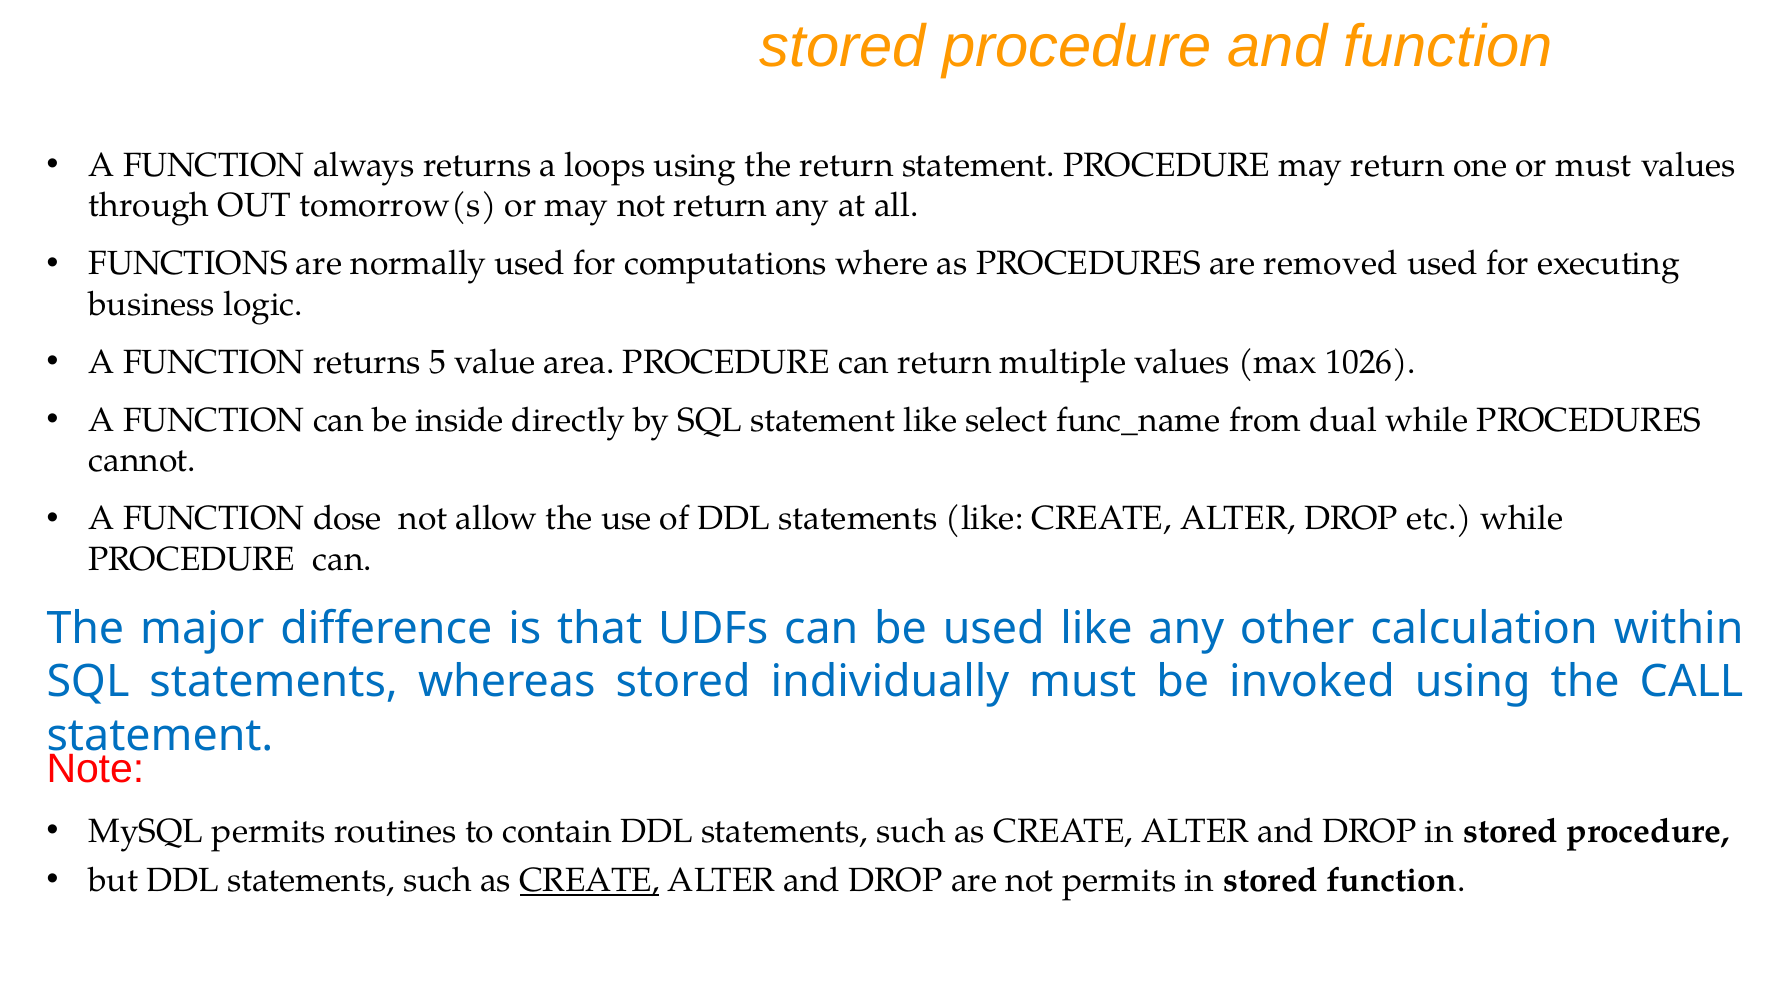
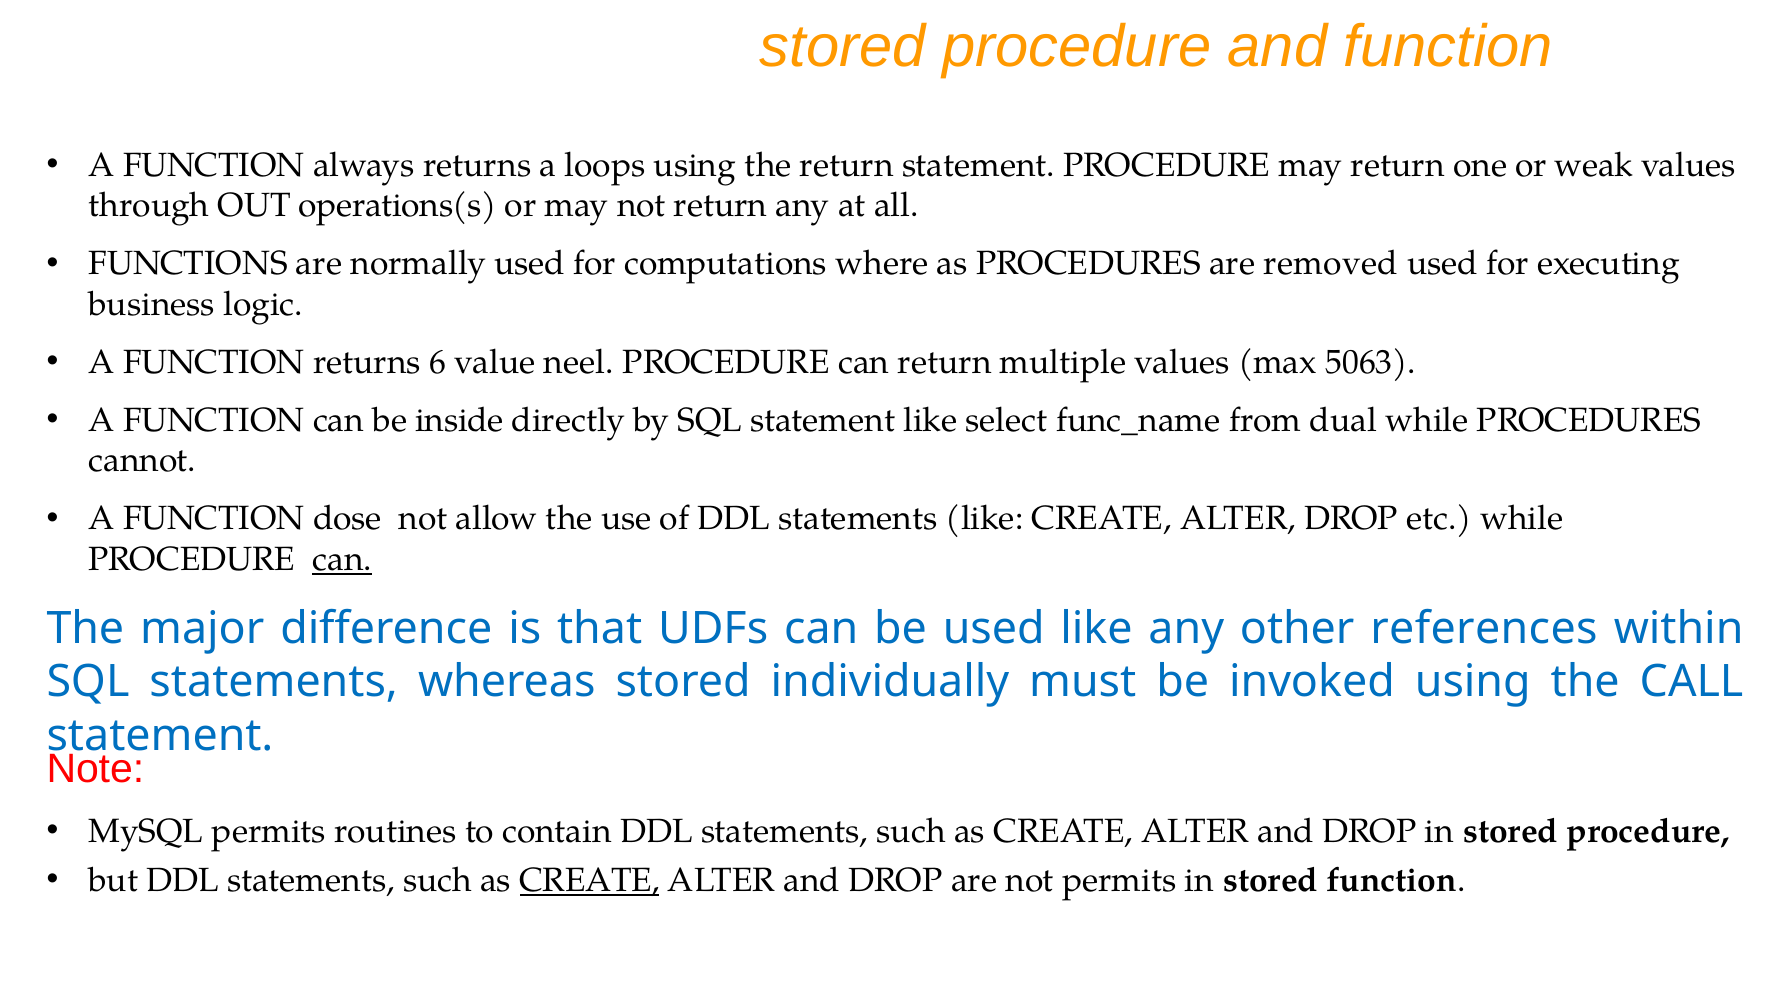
or must: must -> weak (1594, 165)
tomorrow(s: tomorrow(s -> operations(s (398, 206)
5: 5 -> 6 (438, 362)
area: area -> neel (579, 362)
1026: 1026 -> 5063 (1371, 362)
can underline: none -> present (342, 559)
calculation: calculation -> references (1484, 629)
